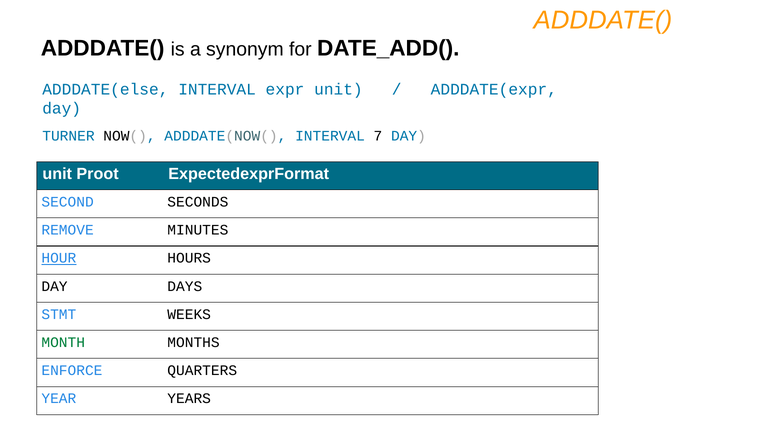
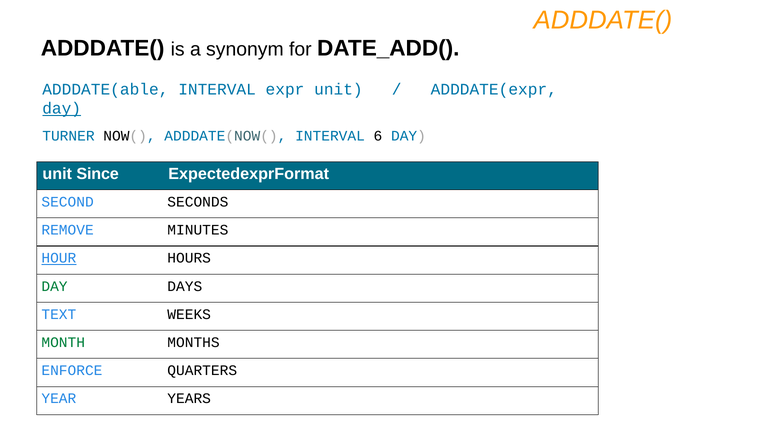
ADDDATE(else: ADDDATE(else -> ADDDATE(able (105, 89)
day underline: none -> present (62, 109)
7: 7 -> 6 (378, 136)
Proot: Proot -> Since (98, 174)
DAY colour: black -> green (54, 286)
STMT: STMT -> TEXT (59, 314)
